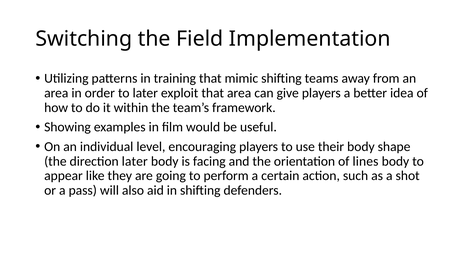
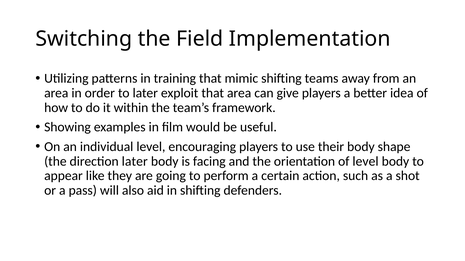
of lines: lines -> level (366, 162)
